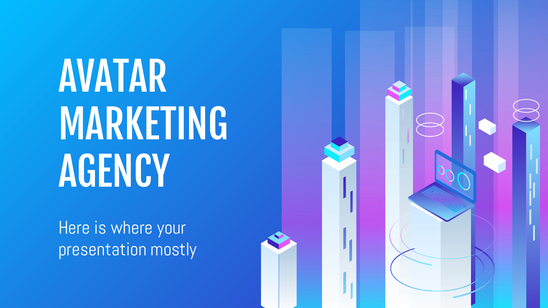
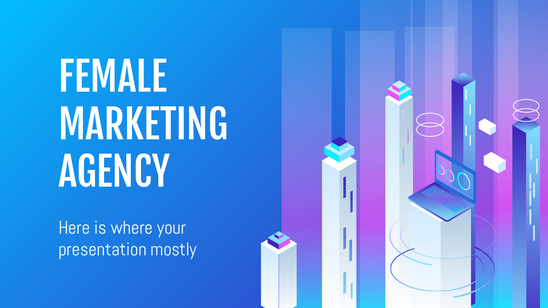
AVATAR: AVATAR -> FEMALE (113, 79)
